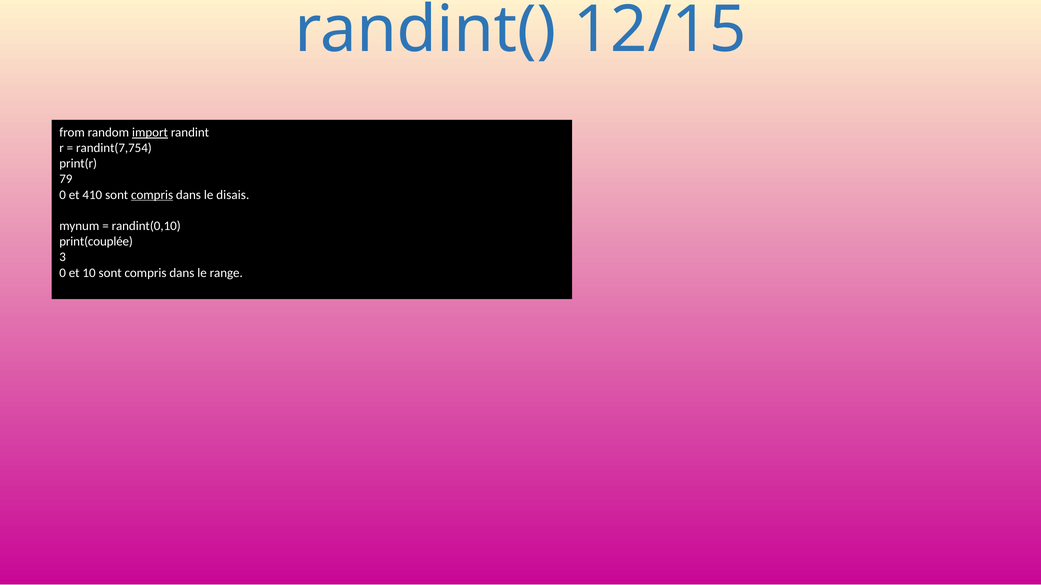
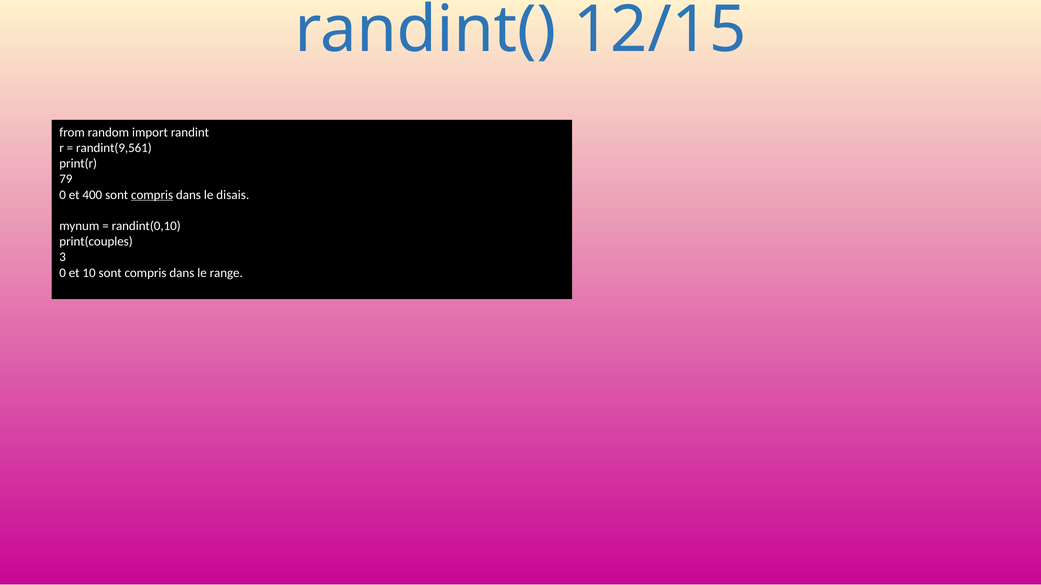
import underline: present -> none (150, 132)
randint(7,754: randint(7,754 -> randint(9,561 (114, 148)
410: 410 -> 400 (92, 195)
print(couplée: print(couplée -> print(couples (96, 242)
